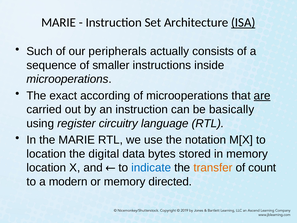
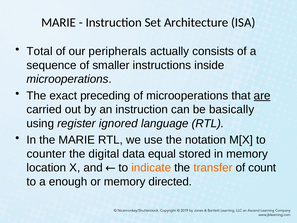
ISA underline: present -> none (243, 22)
Such: Such -> Total (40, 51)
according: according -> preceding (105, 96)
circuitry: circuitry -> ignored (118, 123)
location: location -> counter (46, 154)
bytes: bytes -> equal (162, 154)
indicate colour: blue -> orange (151, 168)
modern: modern -> enough (68, 181)
